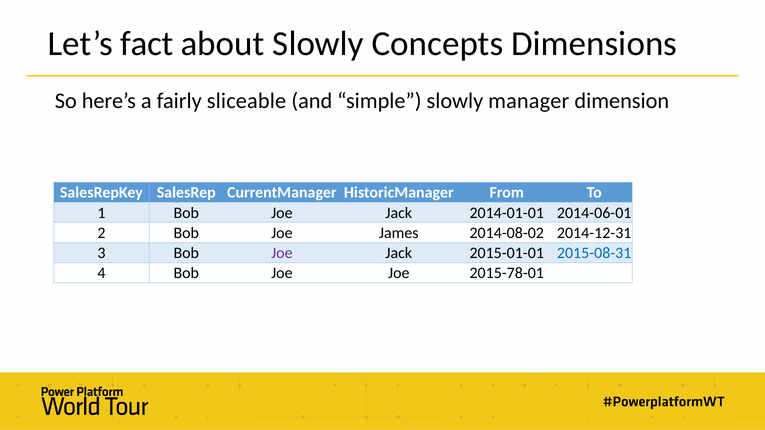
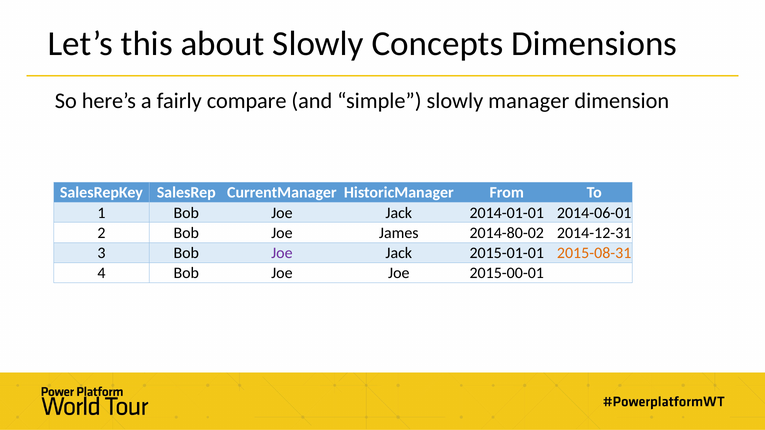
fact: fact -> this (147, 44)
sliceable: sliceable -> compare (247, 101)
2014-08-02: 2014-08-02 -> 2014-80-02 (507, 233)
2015-08-31 colour: blue -> orange (594, 253)
2015-78-01: 2015-78-01 -> 2015-00-01 (507, 273)
